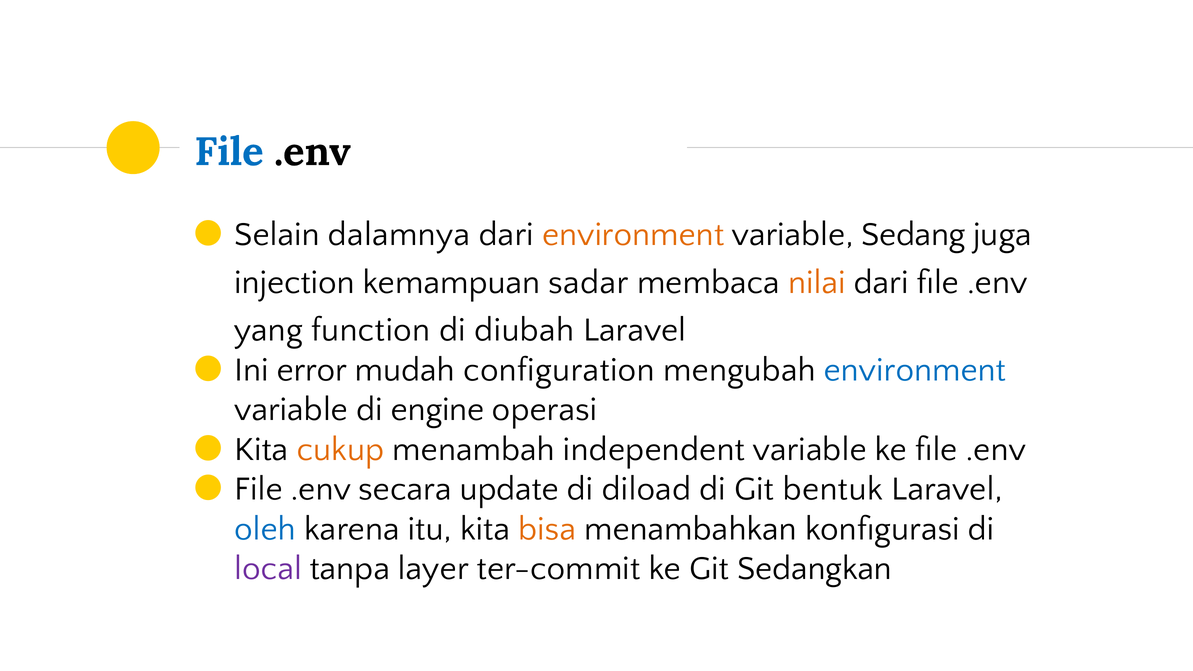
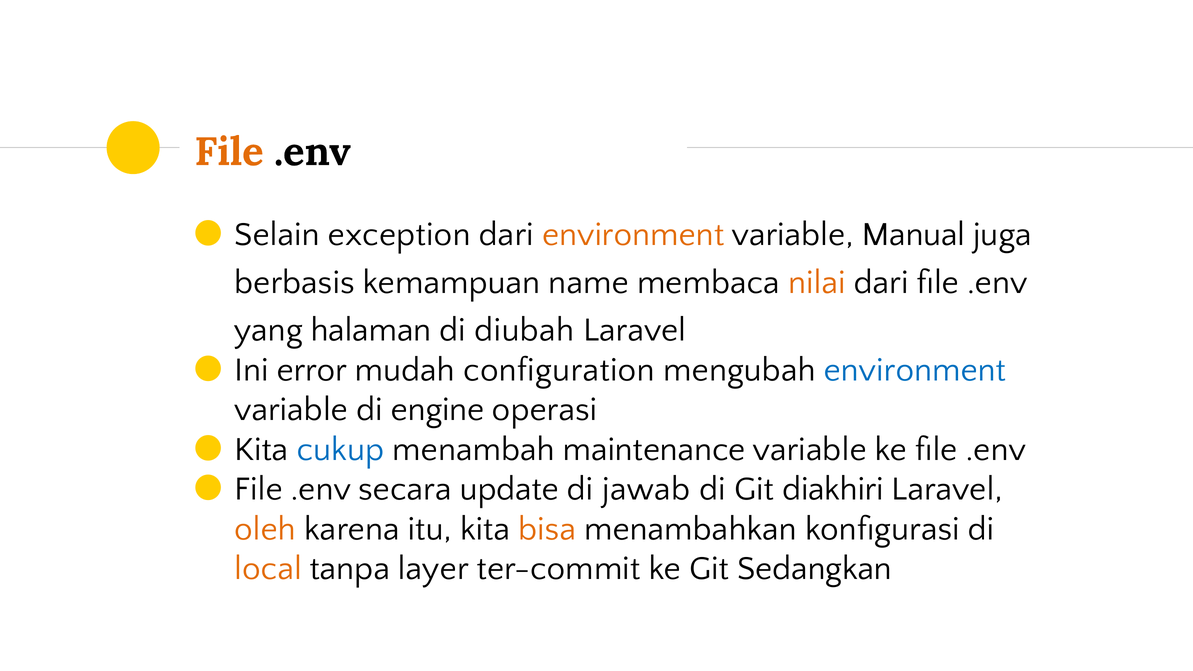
File colour: blue -> orange (229, 152)
dalamnya: dalamnya -> exception (399, 234)
Sedang: Sedang -> Manual (914, 234)
injection: injection -> berbasis (295, 282)
sadar: sadar -> name (589, 282)
function: function -> halaman (371, 330)
cukup colour: orange -> blue (340, 449)
independent: independent -> maintenance (654, 449)
diload: diload -> jawab (646, 489)
bentuk: bentuk -> diakhiri (833, 489)
oleh colour: blue -> orange (265, 529)
local colour: purple -> orange (268, 569)
